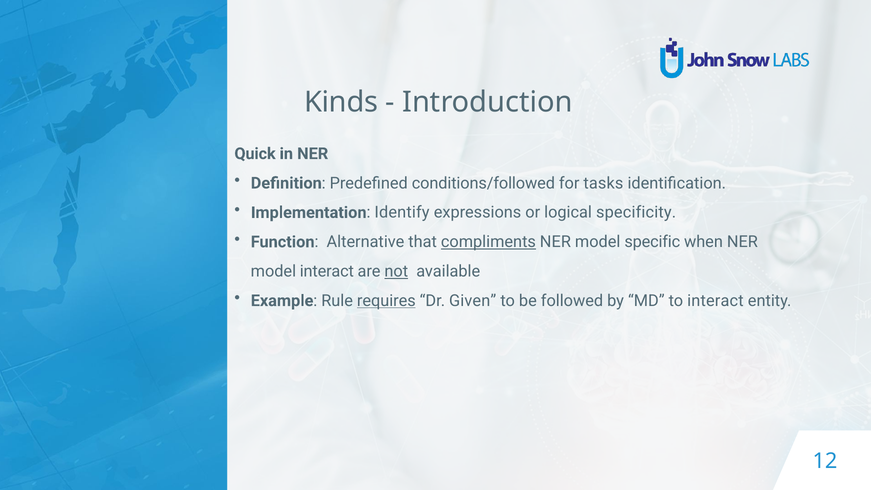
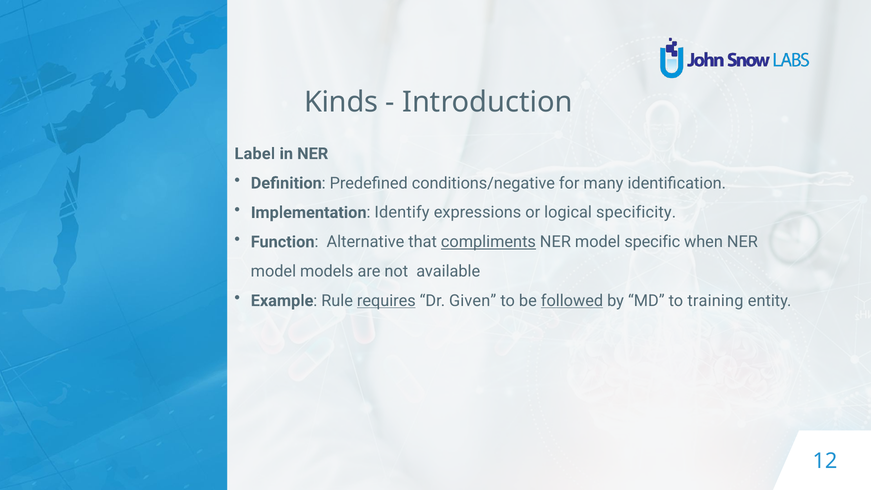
Quick: Quick -> Label (255, 154)
conditions/followed: conditions/followed -> conditions/negative (483, 183)
tasks: tasks -> many (603, 183)
model interact: interact -> models (327, 271)
not underline: present -> none (396, 271)
followed underline: none -> present (572, 301)
to interact: interact -> training (715, 301)
